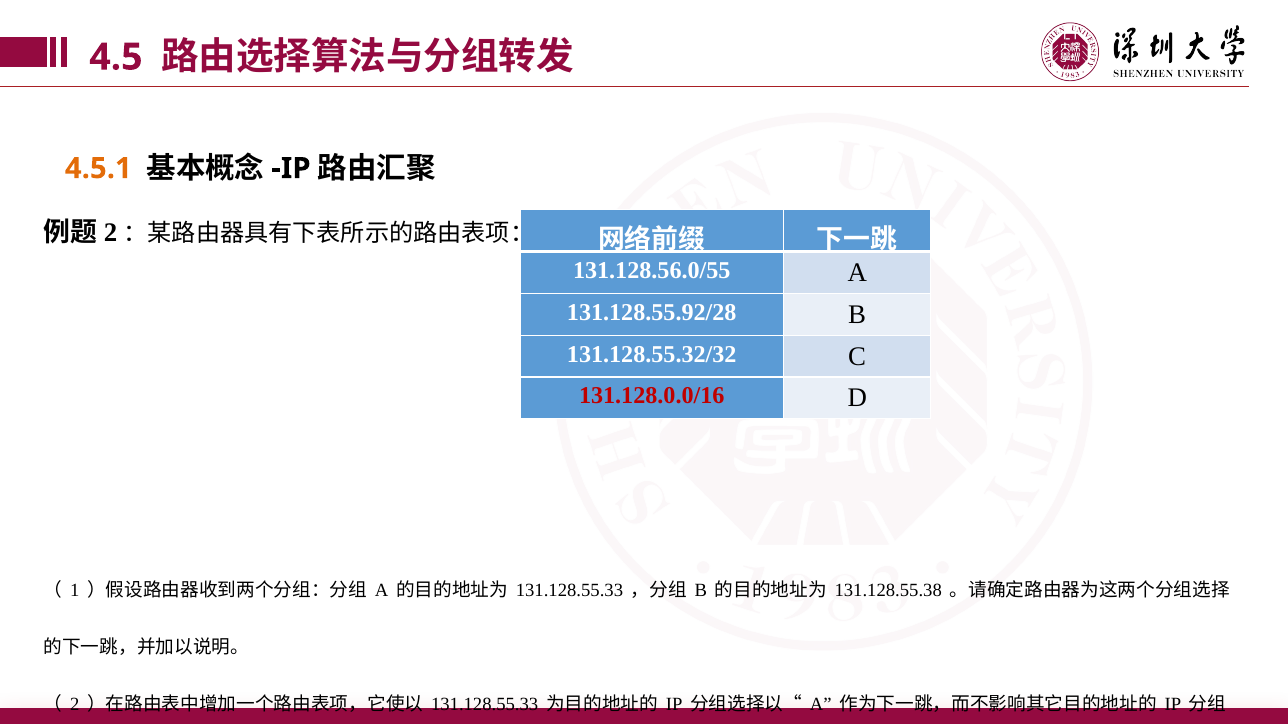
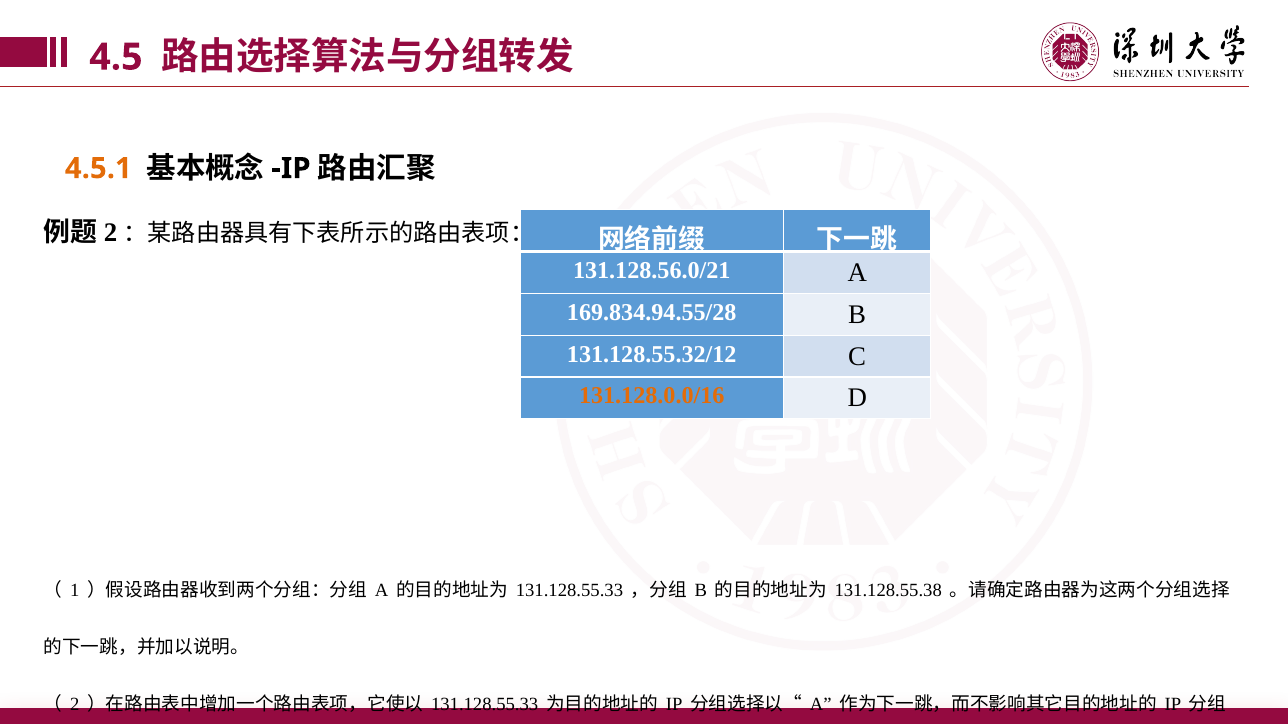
131.128.56.0/55: 131.128.56.0/55 -> 131.128.56.0/21 (652, 271)
131.128.55.92/28: 131.128.55.92/28 -> 169.834.94.55/28 (652, 312)
131.128.55.32/32: 131.128.55.32/32 -> 131.128.55.32/12 (652, 354)
131.128.0.0/16 colour: red -> orange (652, 396)
